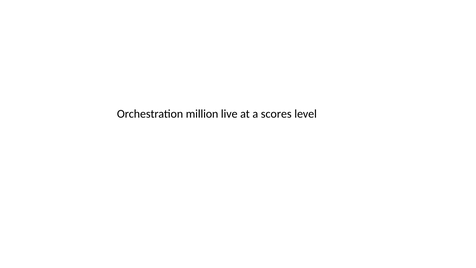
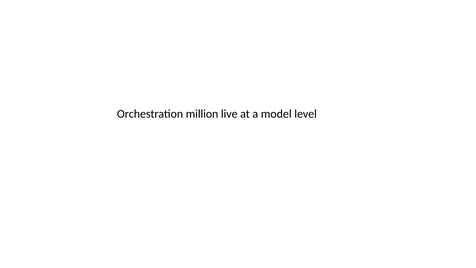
scores: scores -> model (276, 114)
